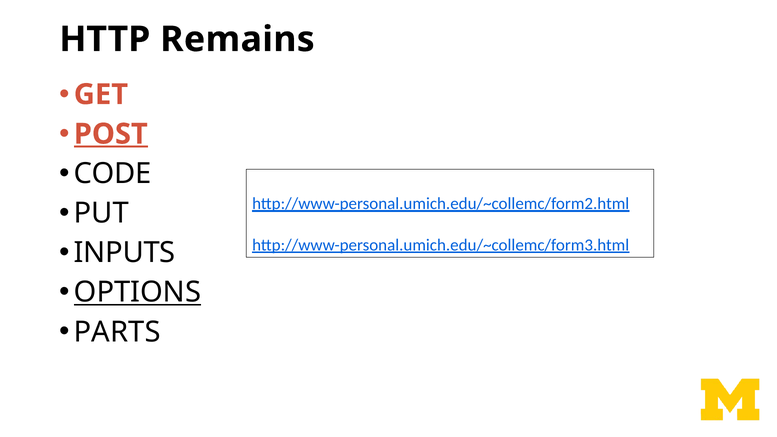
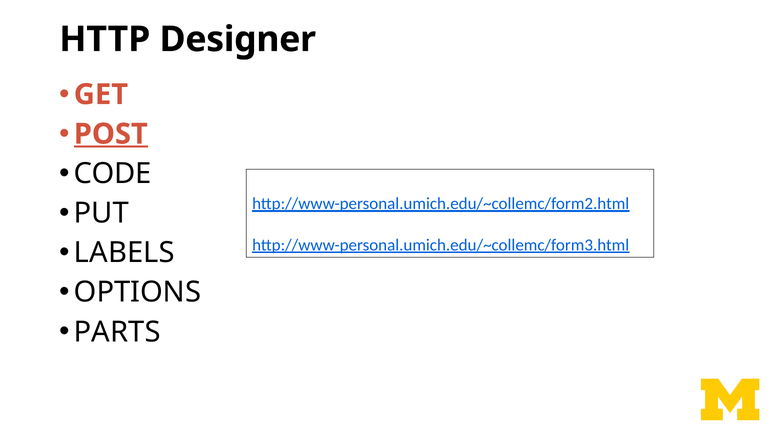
Remains: Remains -> Designer (238, 39)
INPUTS: INPUTS -> LABELS (124, 253)
OPTIONS underline: present -> none (137, 292)
